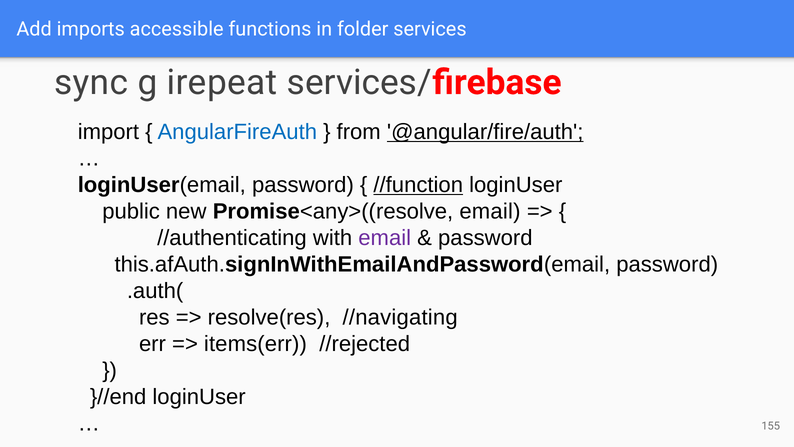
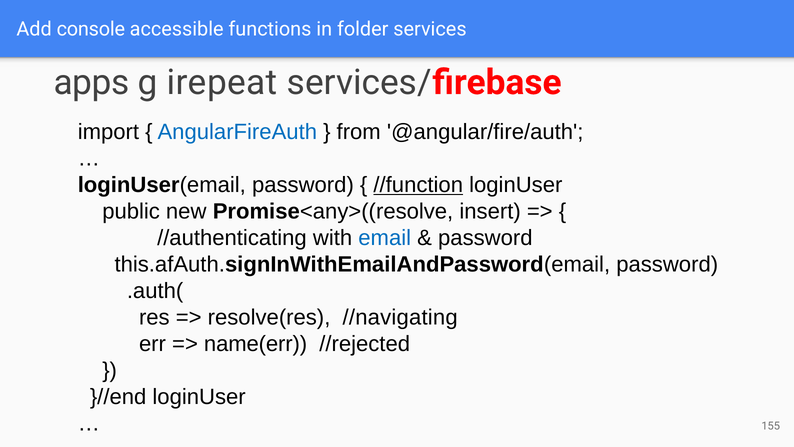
imports: imports -> console (91, 29)
sync: sync -> apps (91, 82)
@angular/fire/auth underline: present -> none (485, 132)
Promise<any>((resolve email: email -> insert (490, 211)
email colour: purple -> blue (385, 238)
items(err: items(err -> name(err (256, 344)
